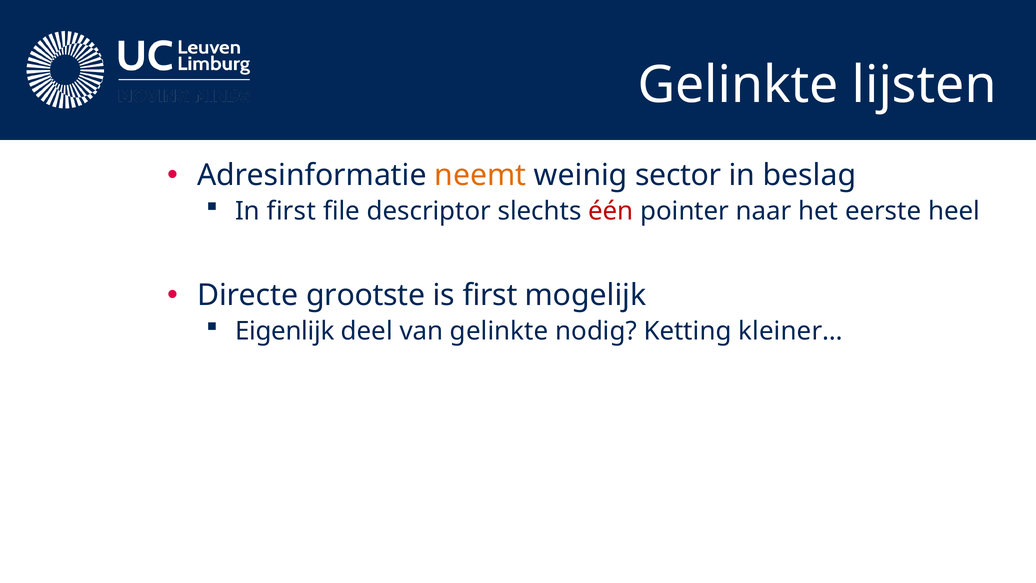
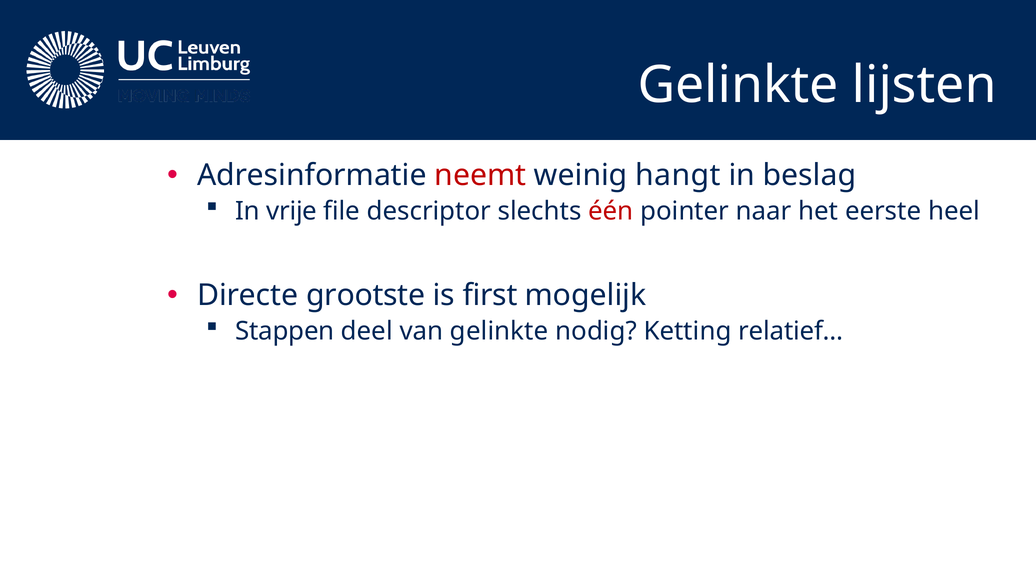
neemt colour: orange -> red (480, 175)
sector: sector -> hangt (678, 175)
In first: first -> vrije (292, 211)
Eigenlijk: Eigenlijk -> Stappen (285, 331)
kleiner…: kleiner… -> relatief… (791, 331)
